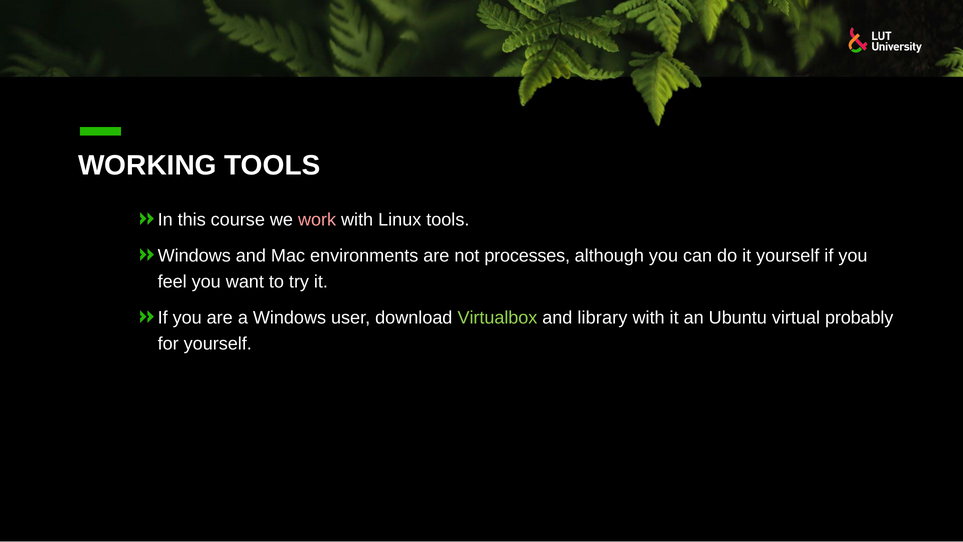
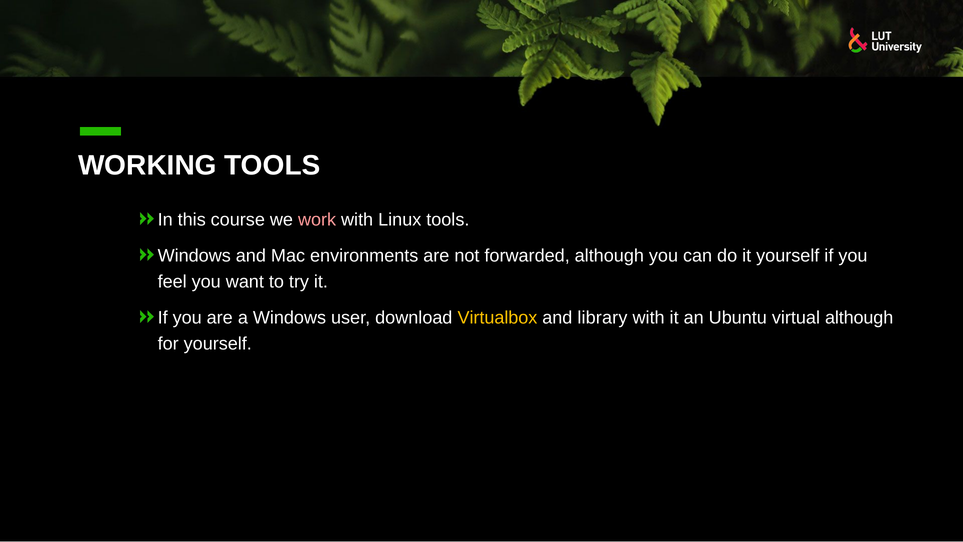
processes: processes -> forwarded (527, 256)
Virtualbox colour: light green -> yellow (497, 318)
virtual probably: probably -> although (859, 318)
